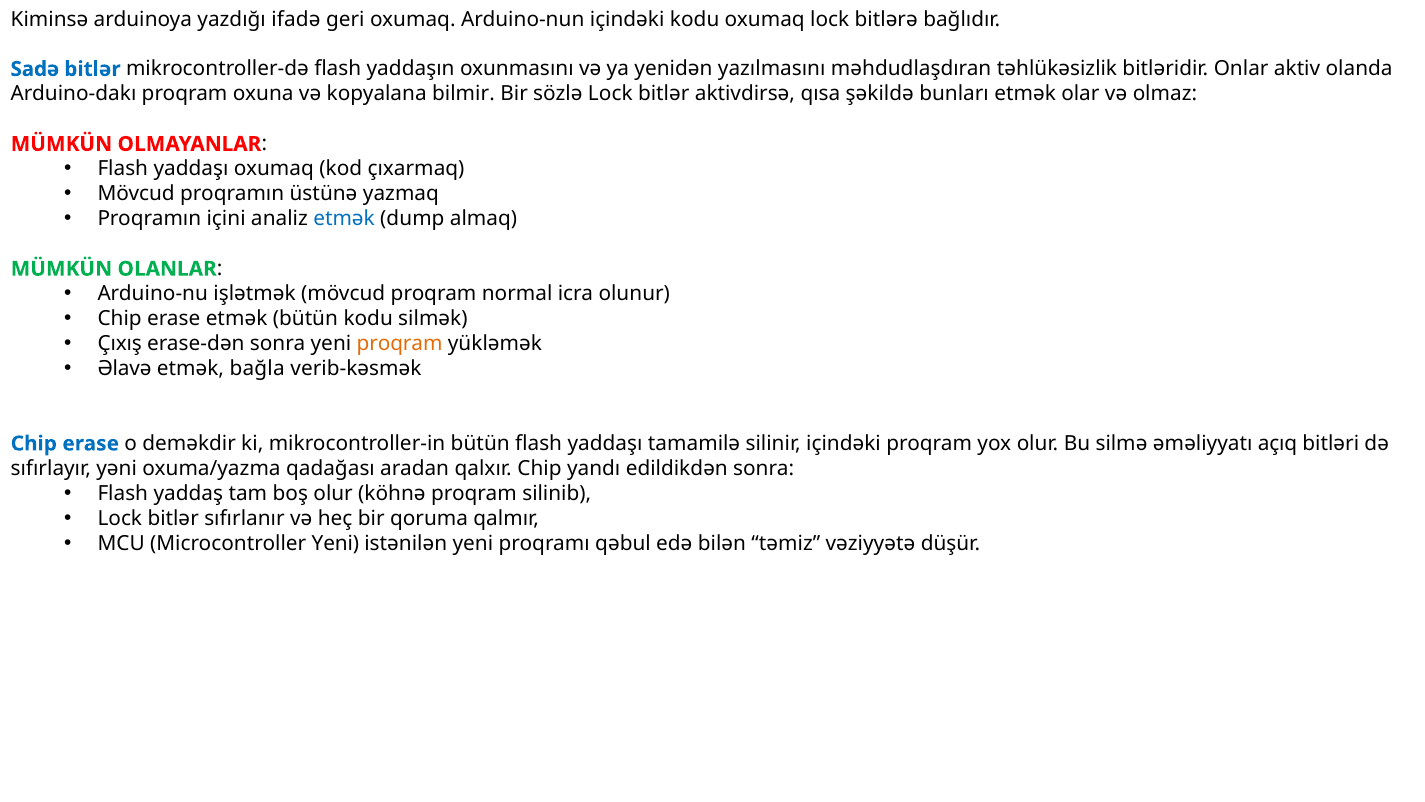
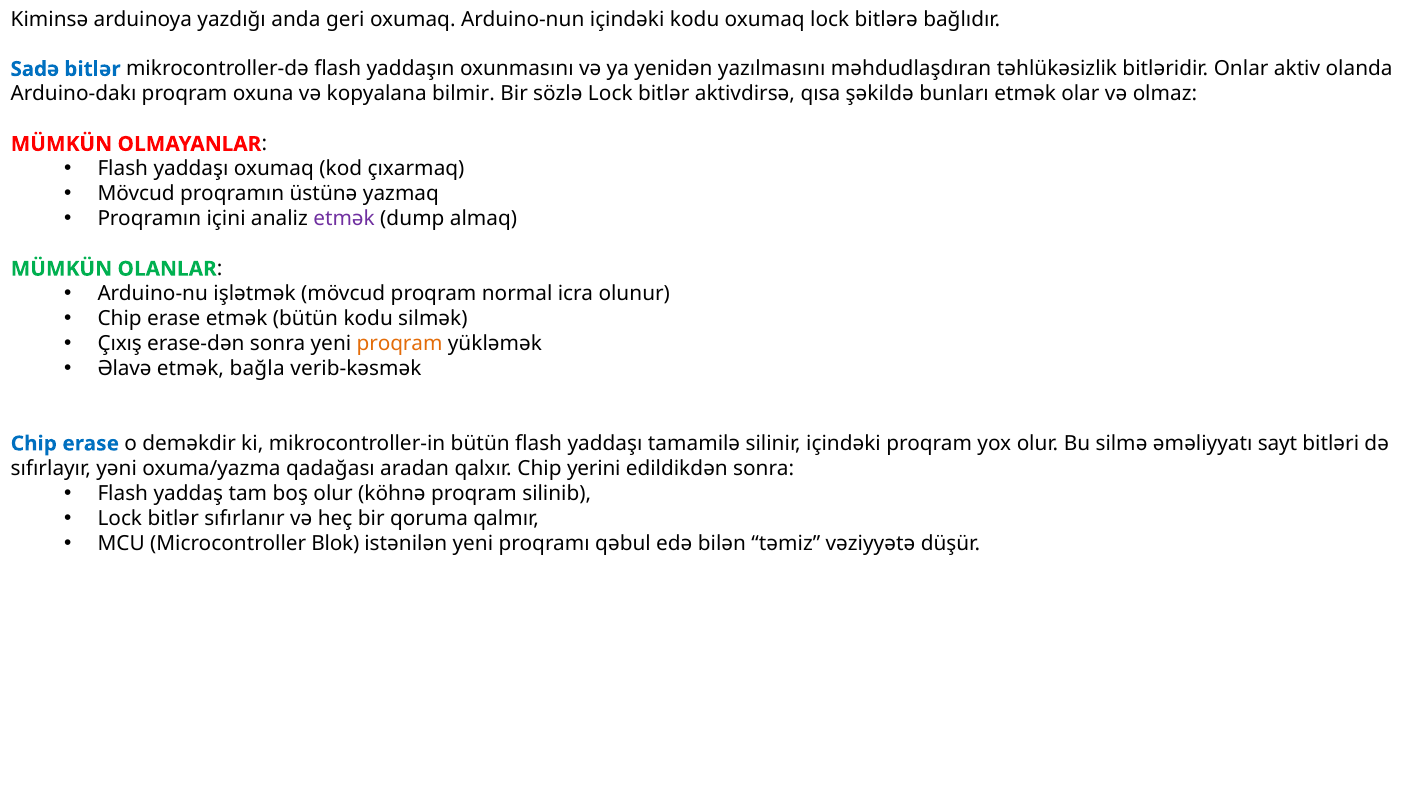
ifadə: ifadə -> anda (296, 19)
etmək colour: blue -> purple (344, 219)
açıq: açıq -> sayt (1278, 443)
yandı: yandı -> yerini (594, 468)
Microcontroller Yeni: Yeni -> Blok (335, 543)
